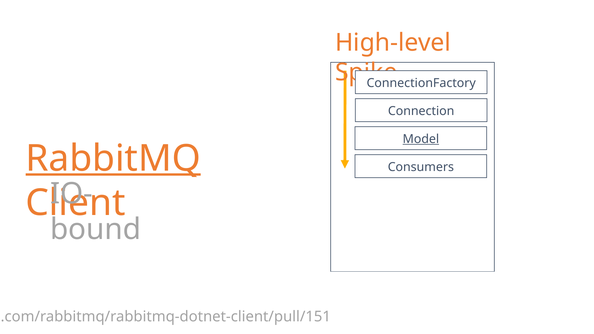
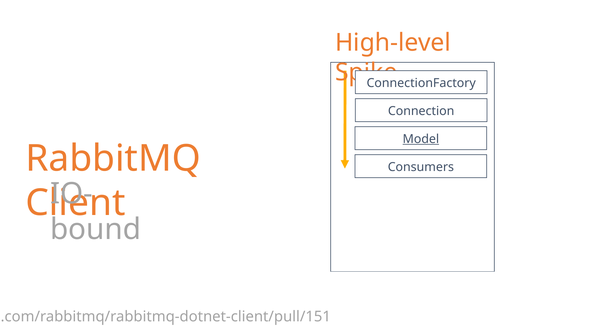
RabbitMQ underline: present -> none (113, 159)
